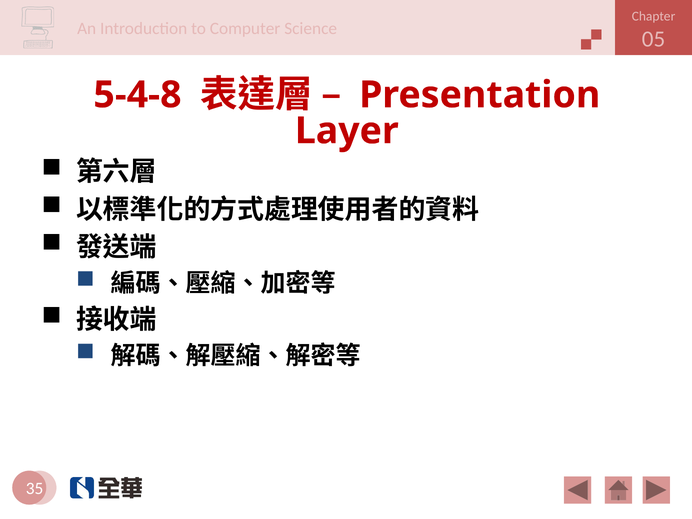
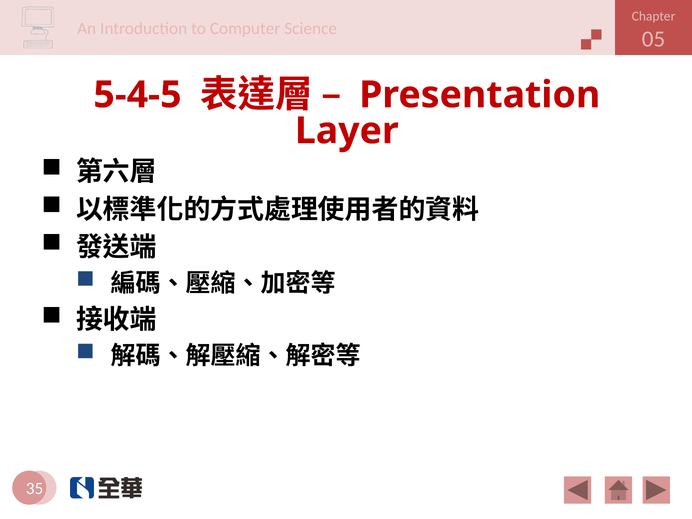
5-4-8: 5-4-8 -> 5-4-5 (137, 95)
